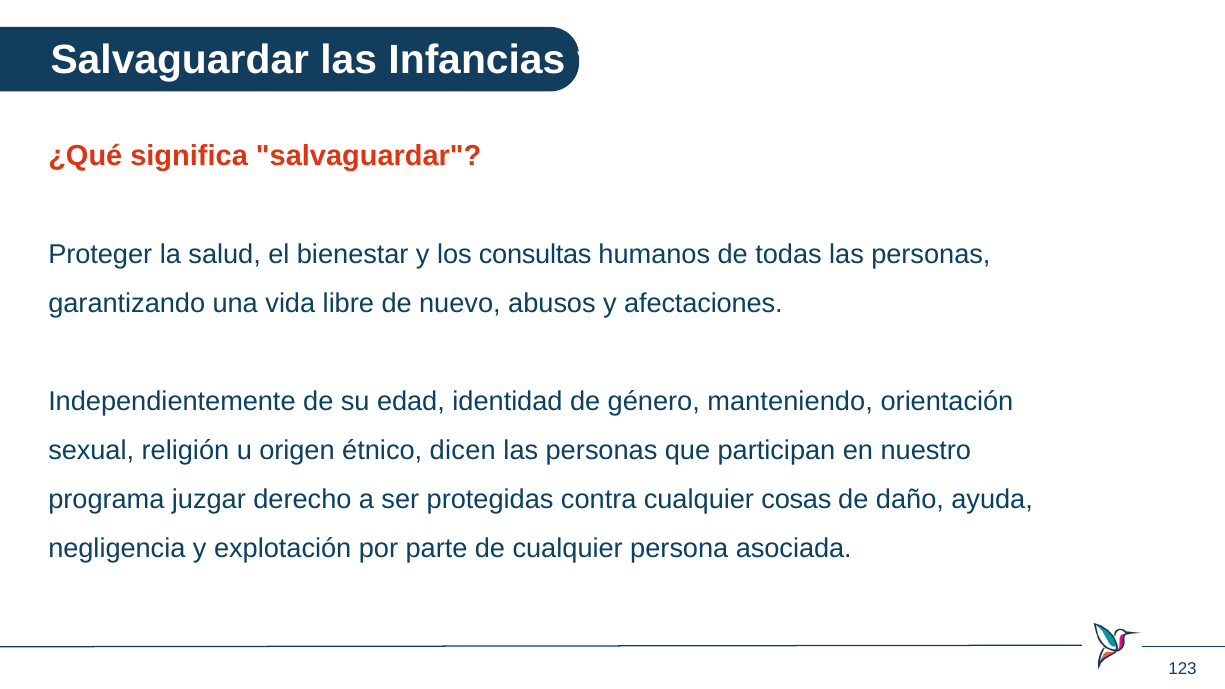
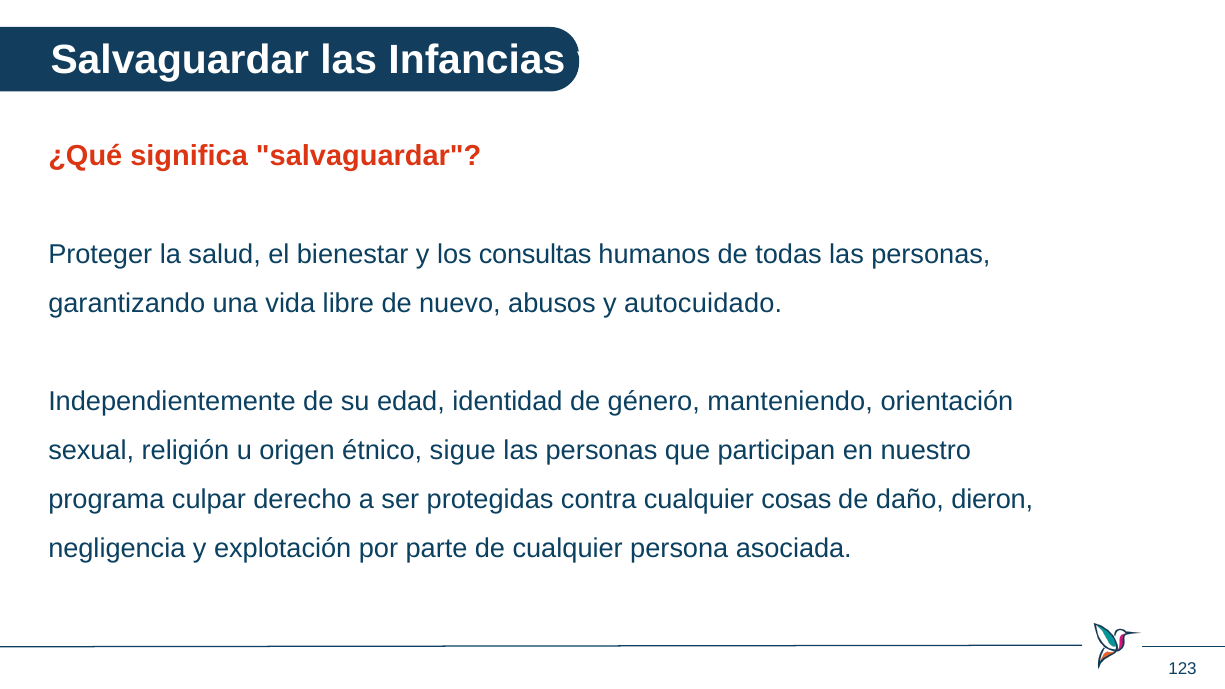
afectaciones: afectaciones -> autocuidado (703, 303)
dicen: dicen -> sigue (463, 450)
juzgar: juzgar -> culpar (209, 499)
ayuda: ayuda -> dieron (992, 499)
